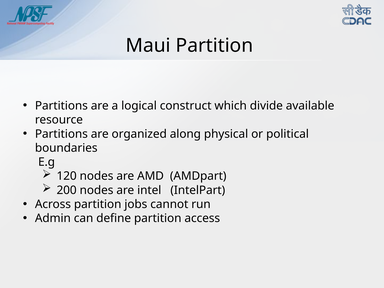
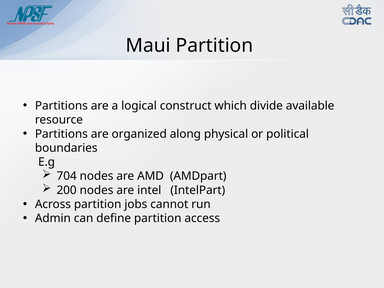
120: 120 -> 704 (67, 176)
